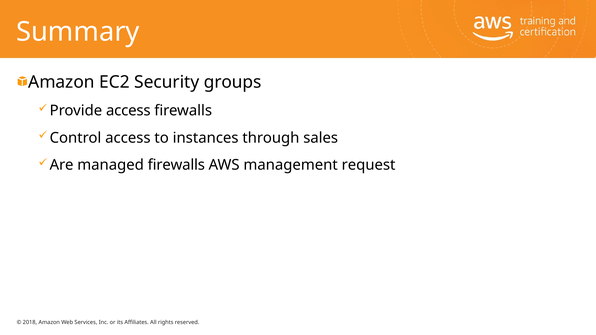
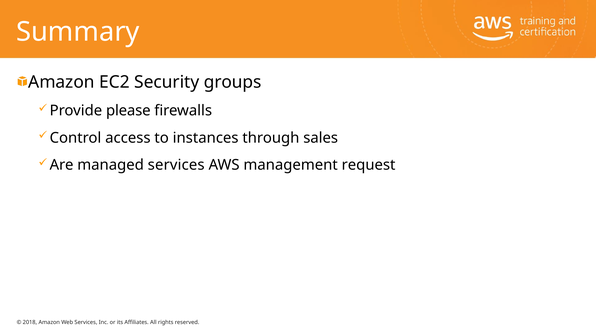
Provide access: access -> please (128, 111)
managed firewalls: firewalls -> services (176, 165)
